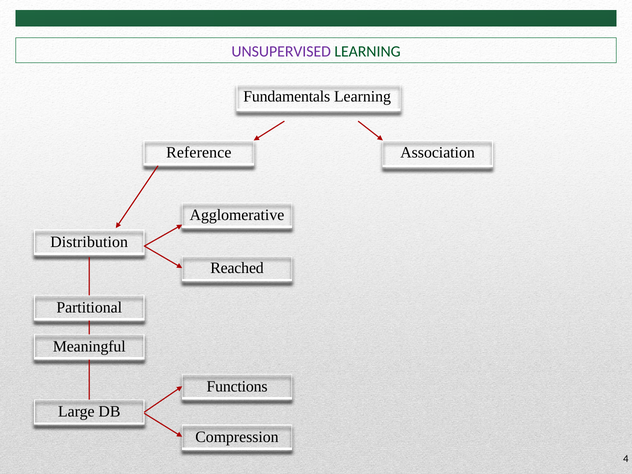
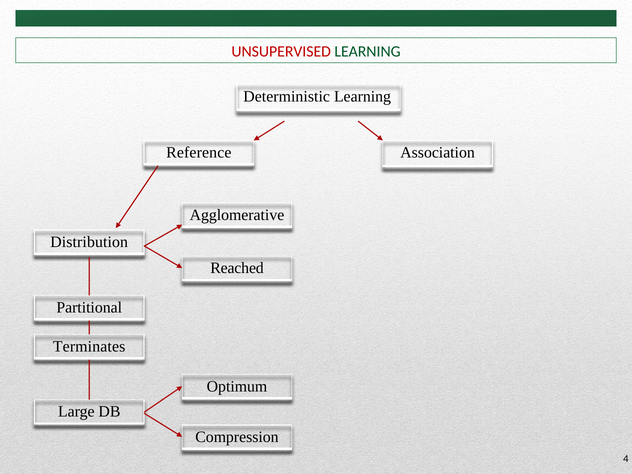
UNSUPERVISED colour: purple -> red (281, 51)
Fundamentals: Fundamentals -> Deterministic (287, 96)
Meaningful: Meaningful -> Terminates (89, 346)
Functions: Functions -> Optimum (237, 386)
